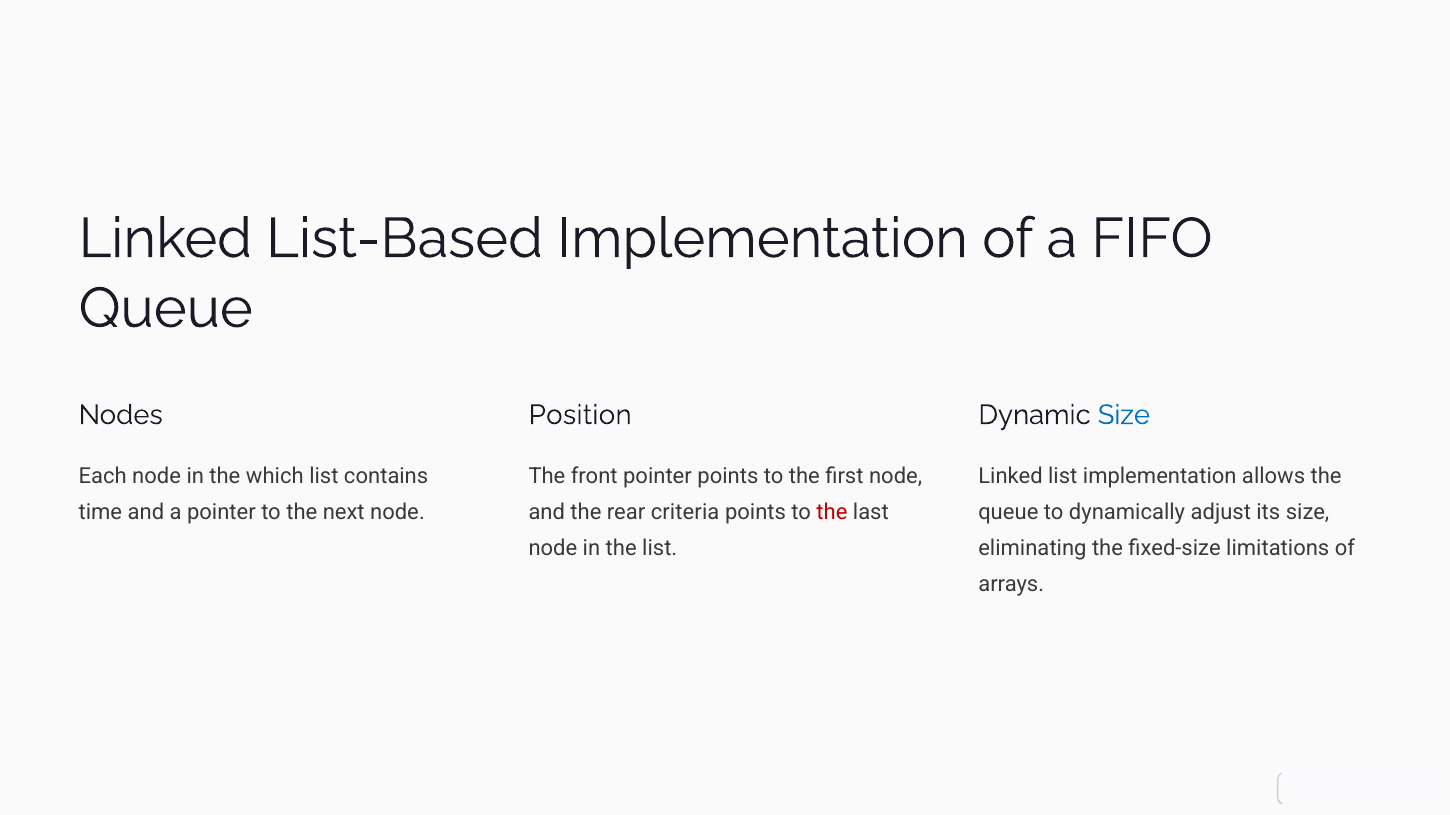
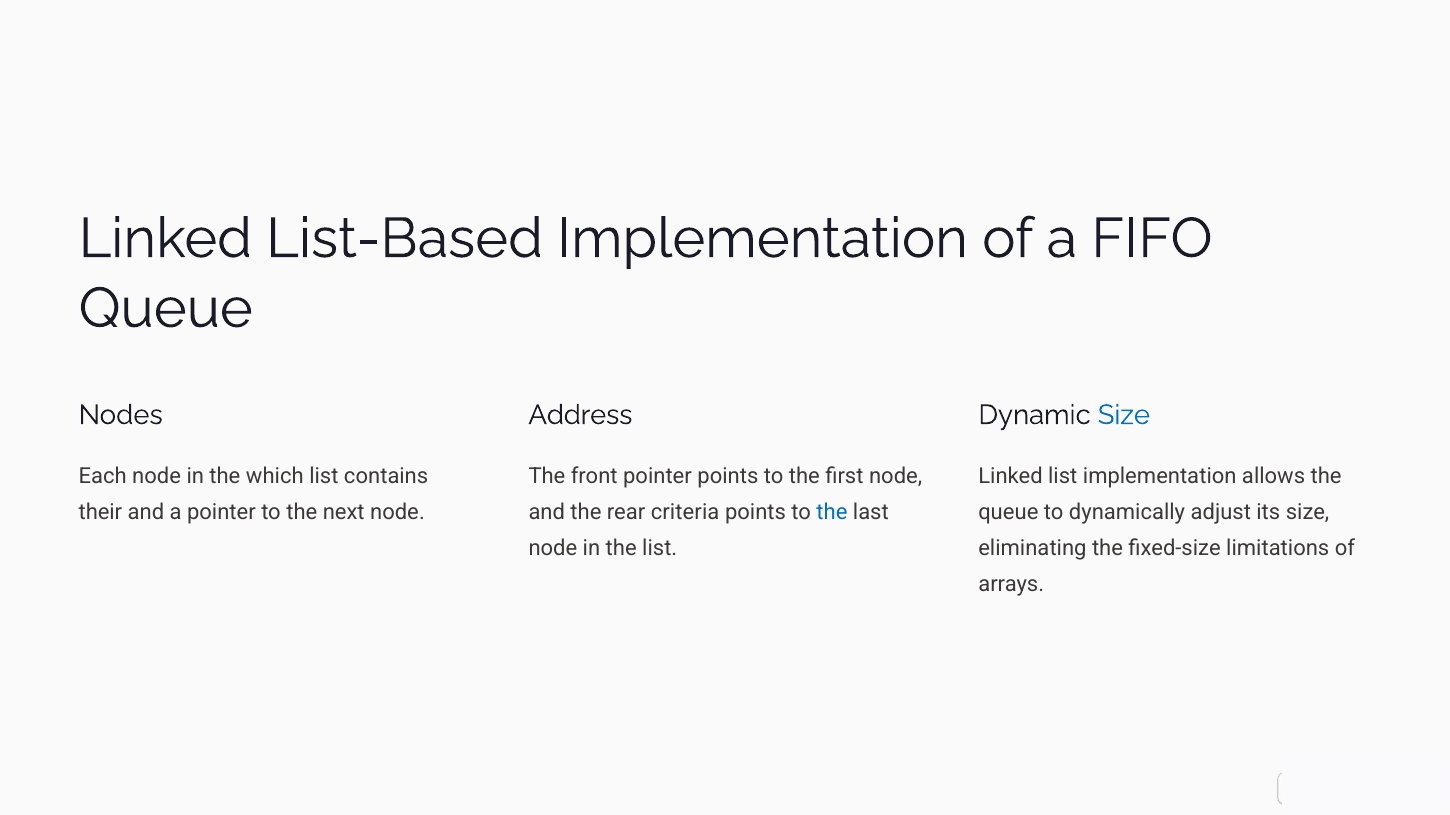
Position: Position -> Address (580, 415)
time: time -> their (100, 513)
the colour: red -> blue (832, 513)
